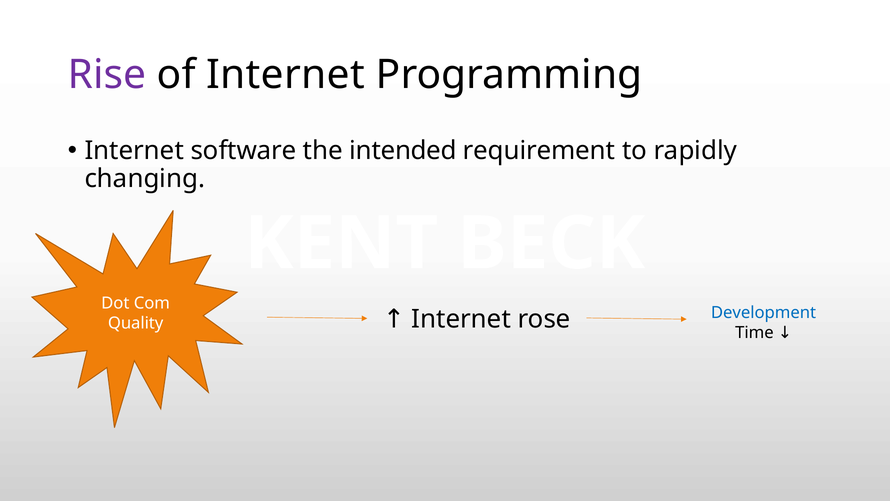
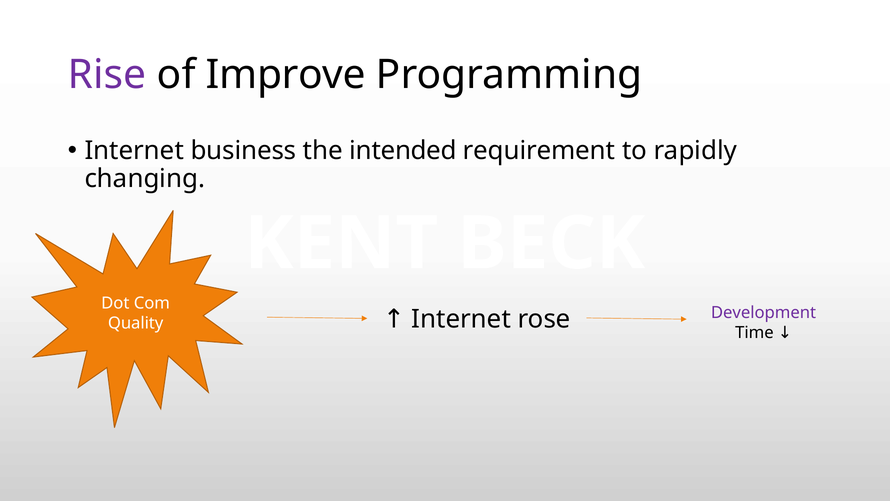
of Internet: Internet -> Improve (286, 75)
software: software -> business (244, 150)
Development colour: blue -> purple (764, 312)
